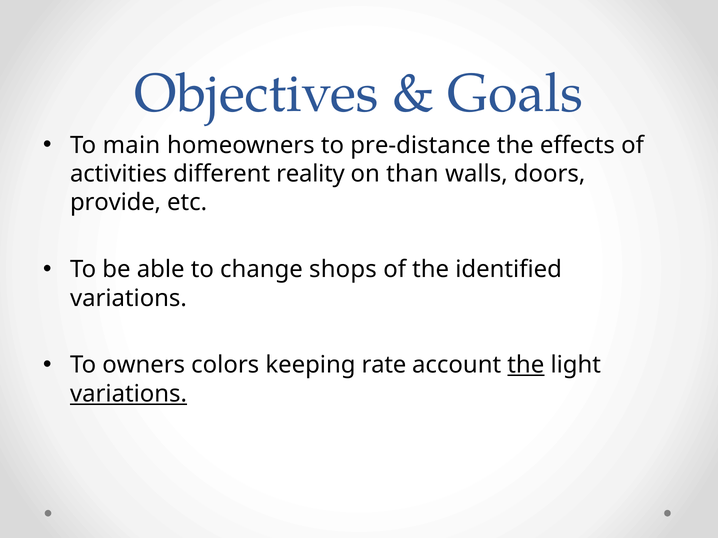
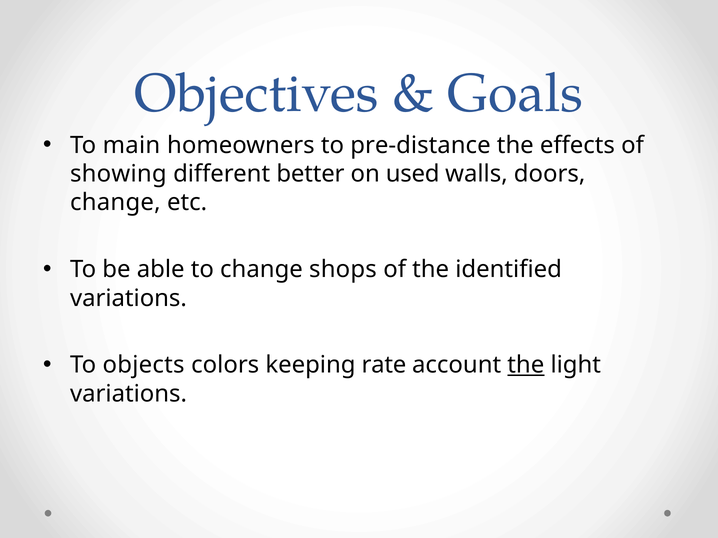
activities: activities -> showing (118, 174)
reality: reality -> better (310, 174)
than: than -> used (413, 174)
provide: provide -> change (115, 203)
owners: owners -> objects (144, 365)
variations underline: present -> none (129, 394)
